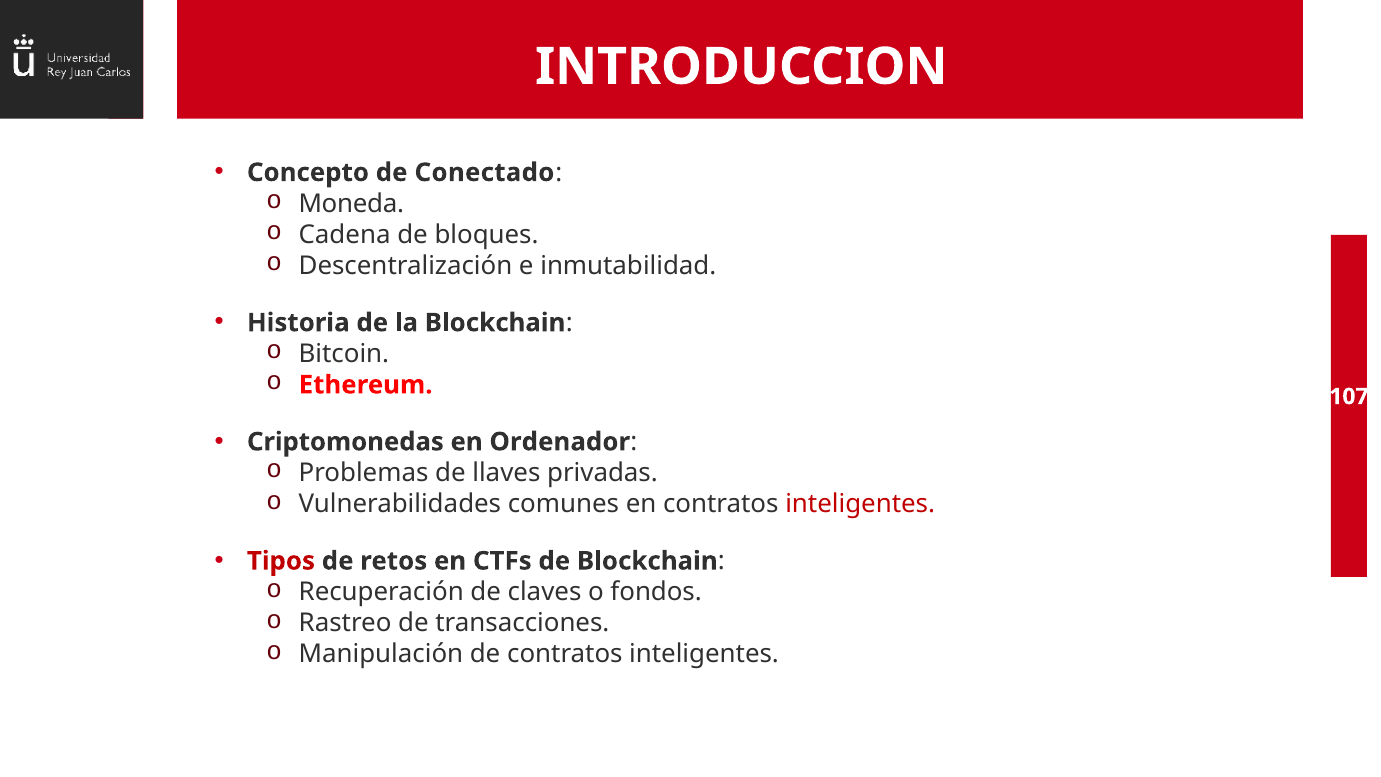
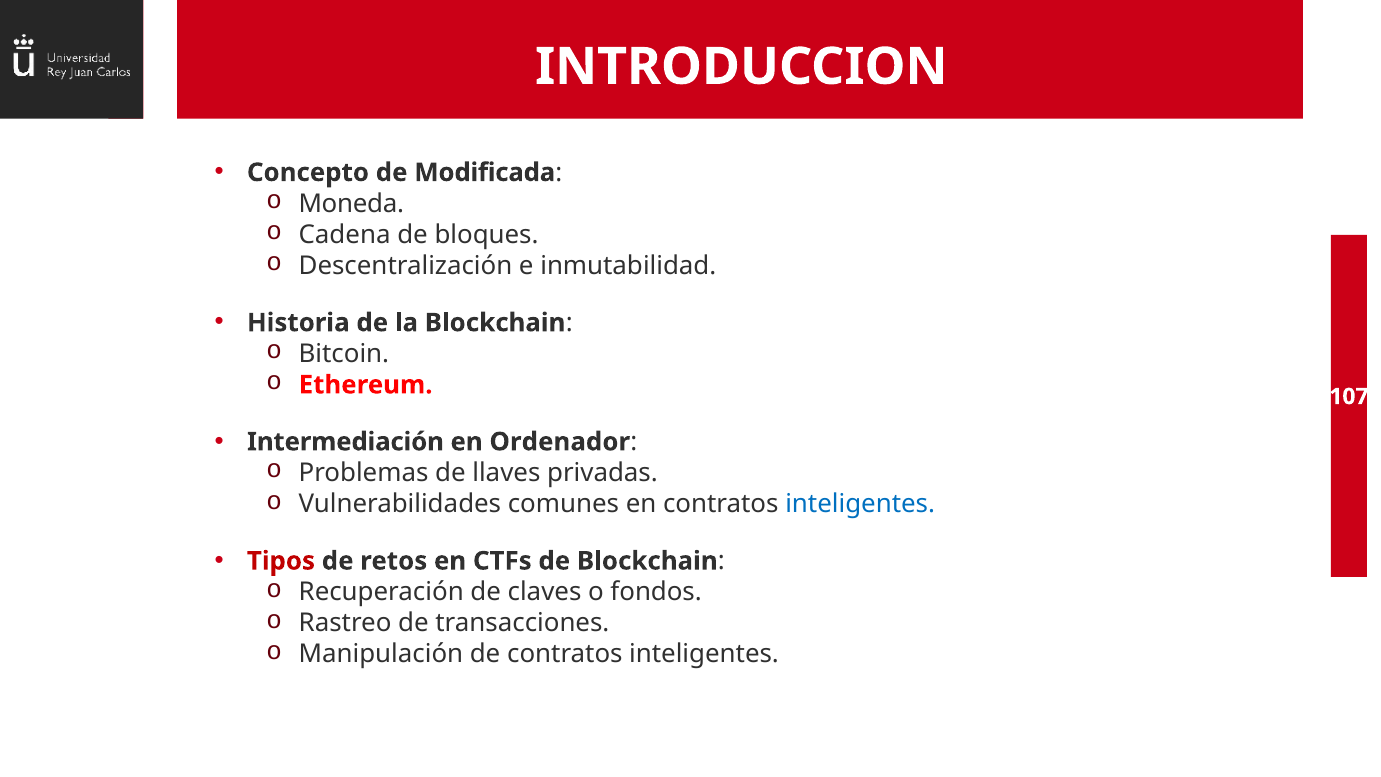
Conectado: Conectado -> Modificada (485, 172)
Criptomonedas: Criptomonedas -> Intermediación (345, 442)
inteligentes colour: red -> blue (860, 504)
